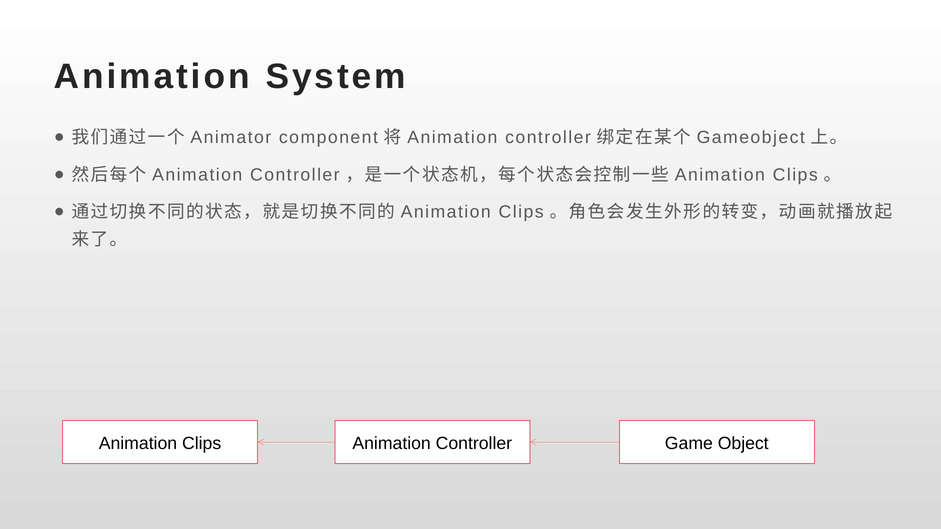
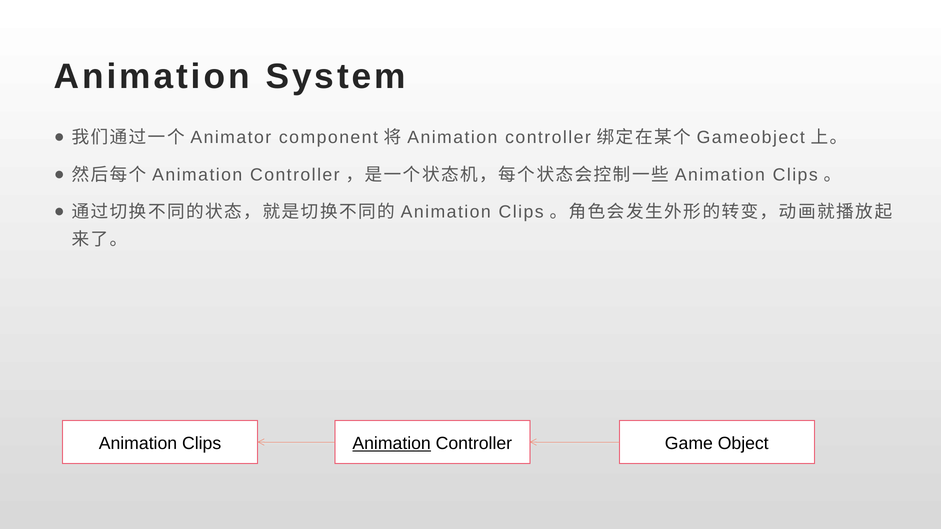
Animation underline: none -> present (392, 444)
